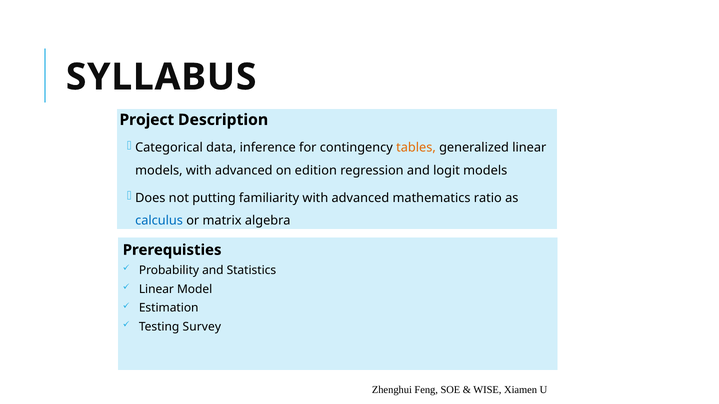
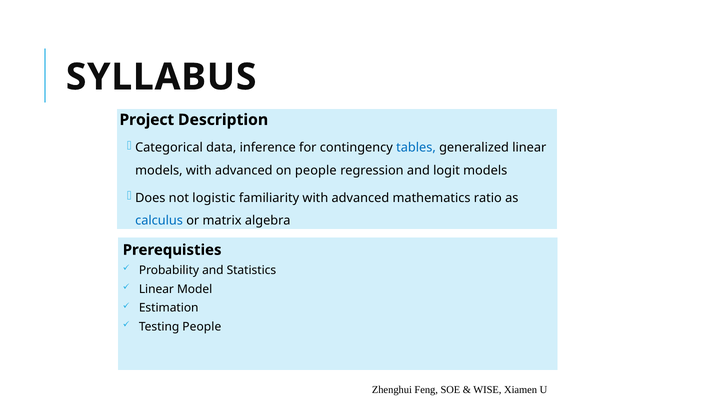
tables colour: orange -> blue (416, 148)
on edition: edition -> people (316, 171)
putting: putting -> logistic (214, 198)
Testing Survey: Survey -> People (202, 327)
